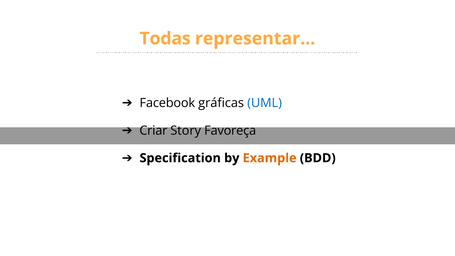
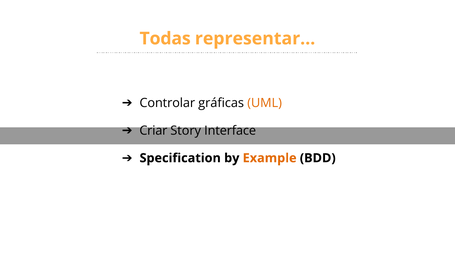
Facebook: Facebook -> Controlar (167, 103)
UML colour: blue -> orange (265, 103)
Favoreça: Favoreça -> Interface (230, 130)
